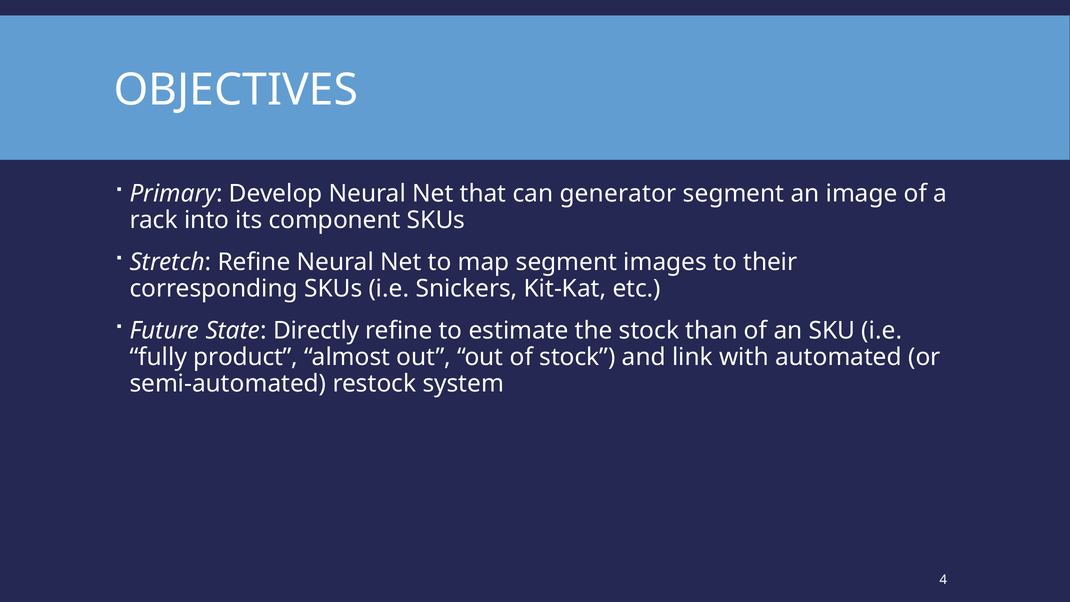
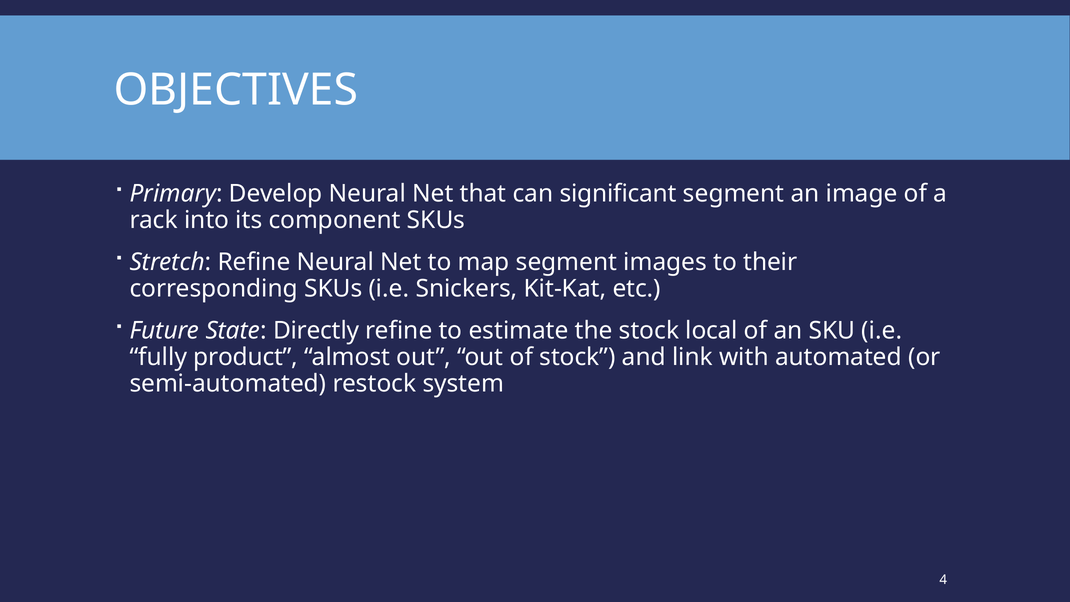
generator: generator -> significant (618, 194)
than: than -> local (712, 331)
